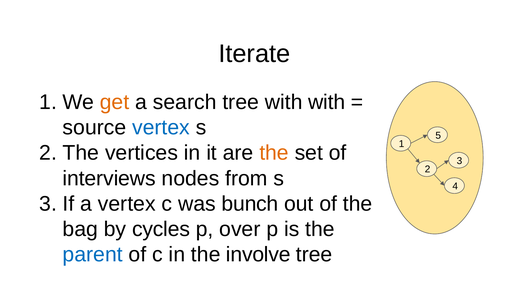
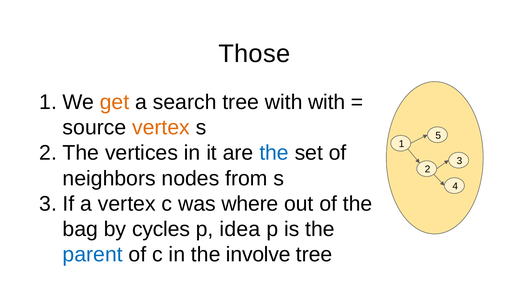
Iterate: Iterate -> Those (254, 54)
vertex colour: blue -> orange (161, 128)
the colour: orange -> blue (274, 153)
interviews: interviews -> neighbors (109, 179)
bunch: bunch -> where (250, 204)
over: over -> idea (240, 229)
